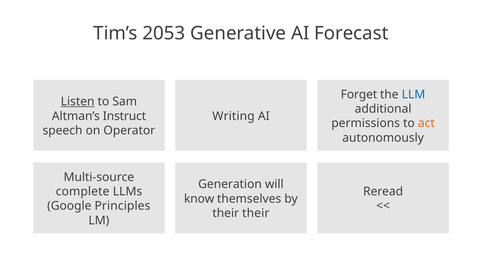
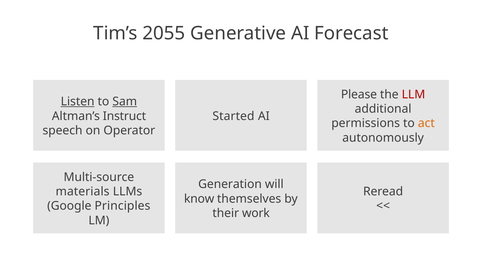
2053: 2053 -> 2055 (164, 33)
Forget: Forget -> Please (359, 94)
LLM colour: blue -> red (413, 94)
Sam underline: none -> present (125, 102)
Writing: Writing -> Started (233, 116)
complete: complete -> materials (83, 192)
their their: their -> work (256, 213)
